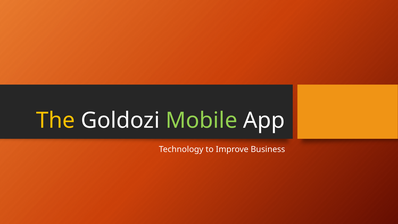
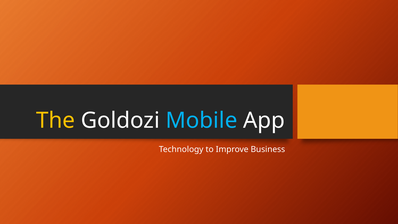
Mobile colour: light green -> light blue (201, 120)
